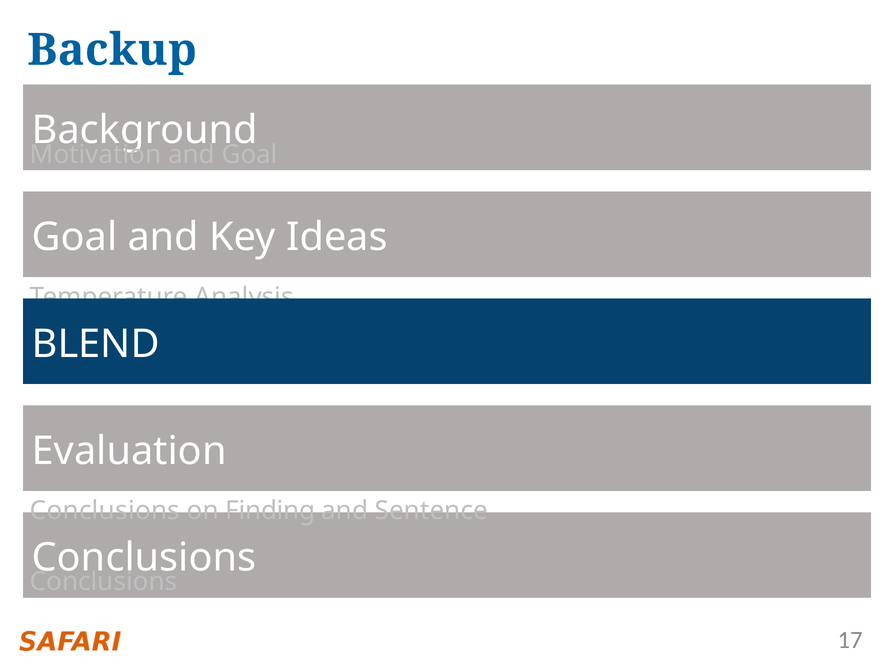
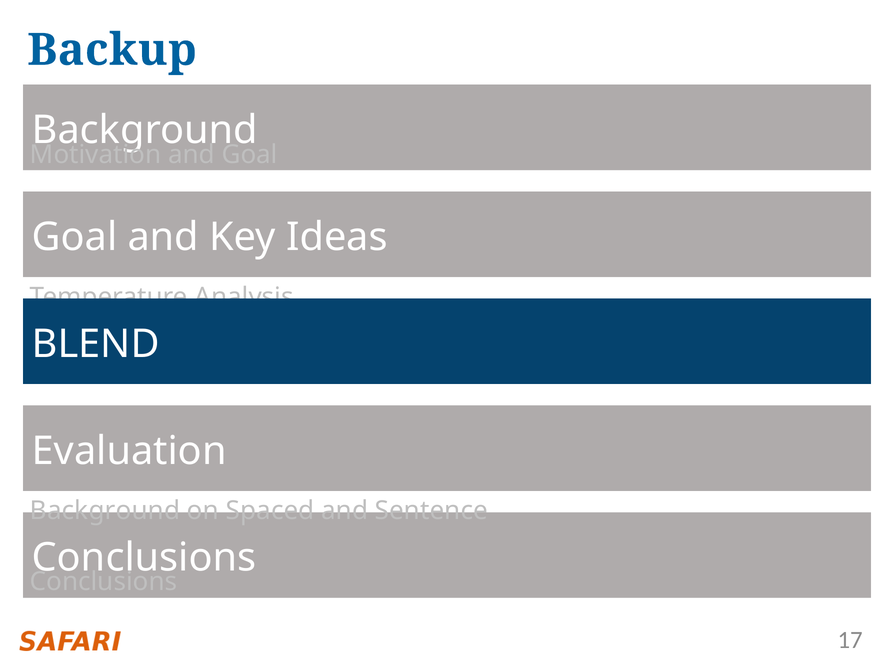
Conclusions: Conclusions -> Background (105, 511)
Finding: Finding -> Spaced (270, 511)
